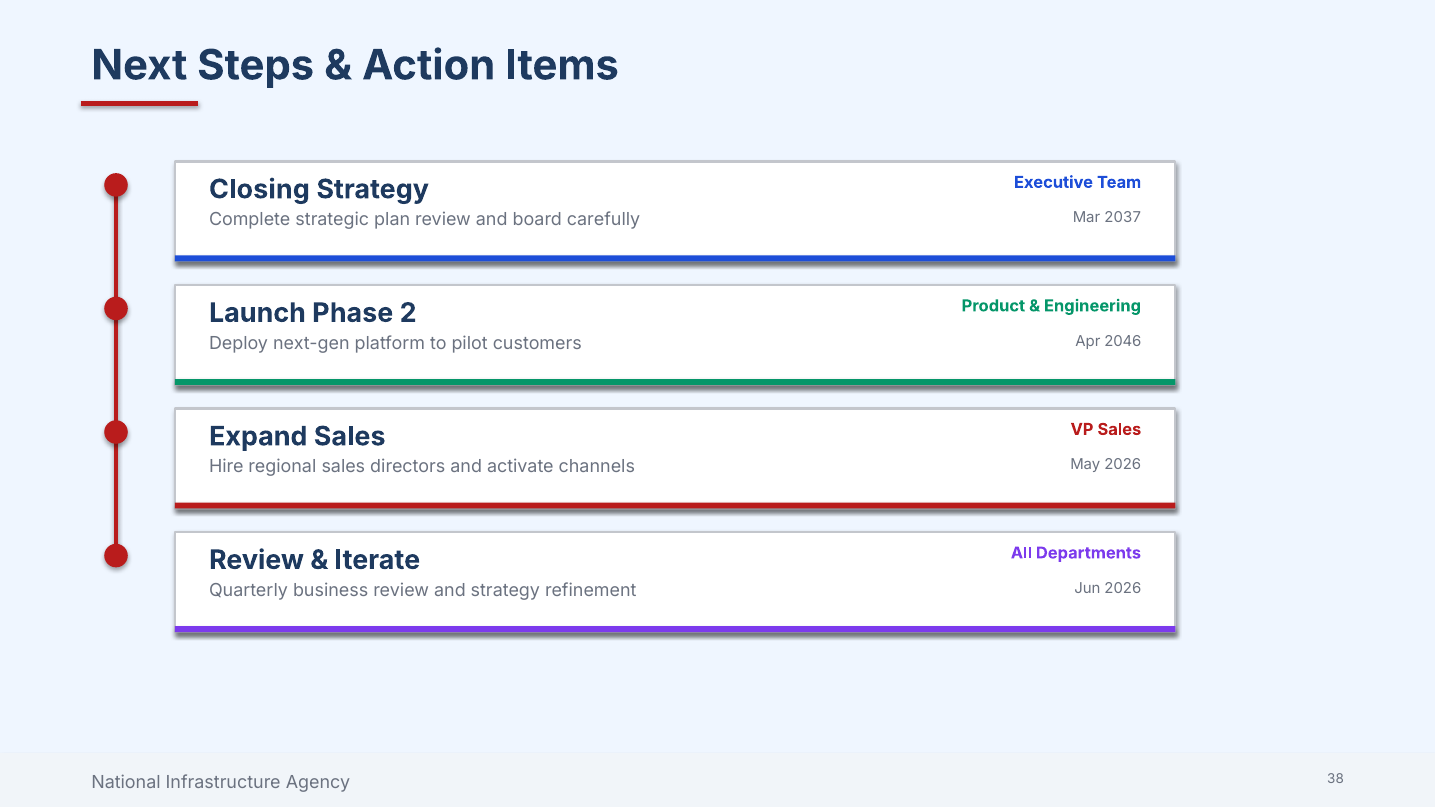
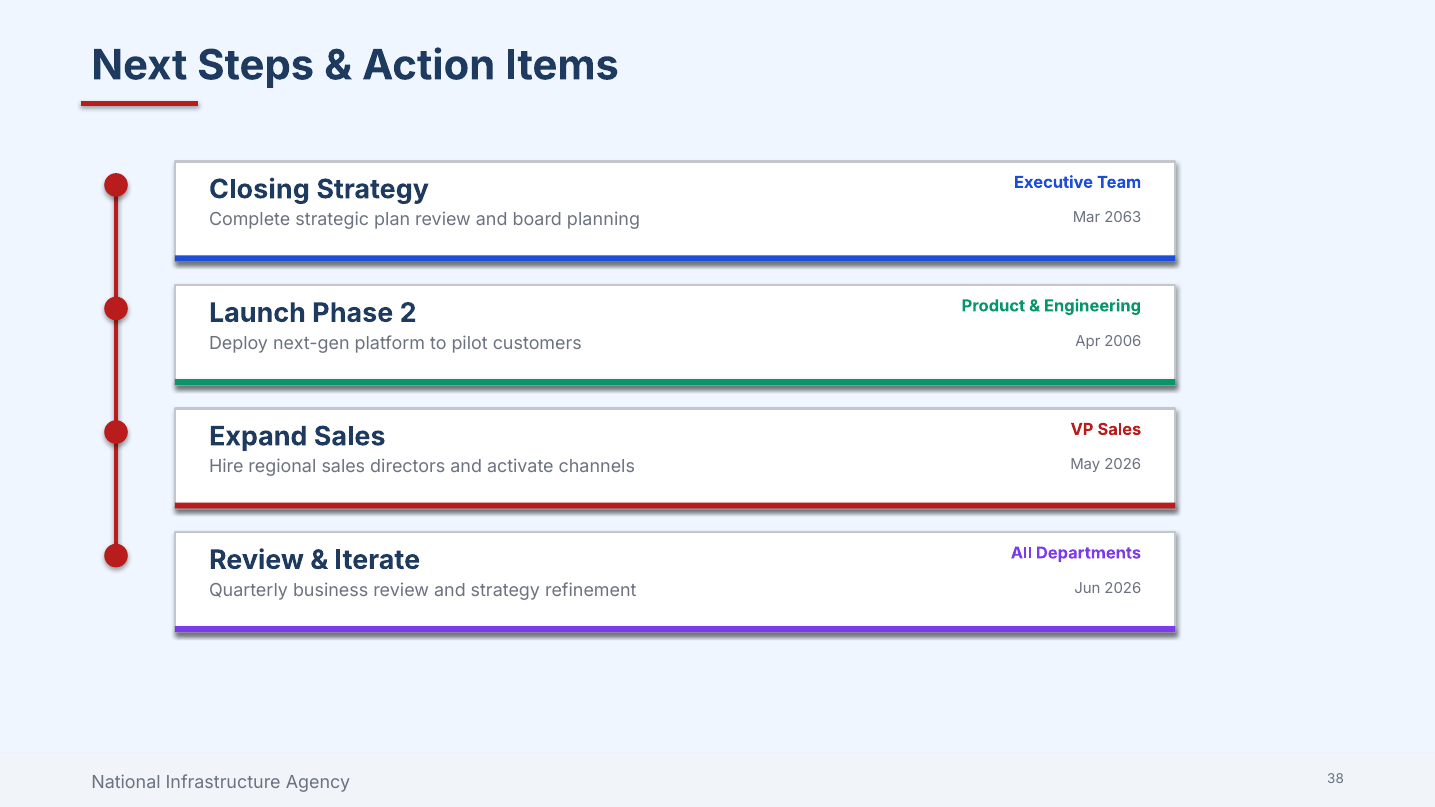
2037: 2037 -> 2063 (1123, 218)
carefully: carefully -> planning (604, 220)
2046: 2046 -> 2006 (1123, 341)
